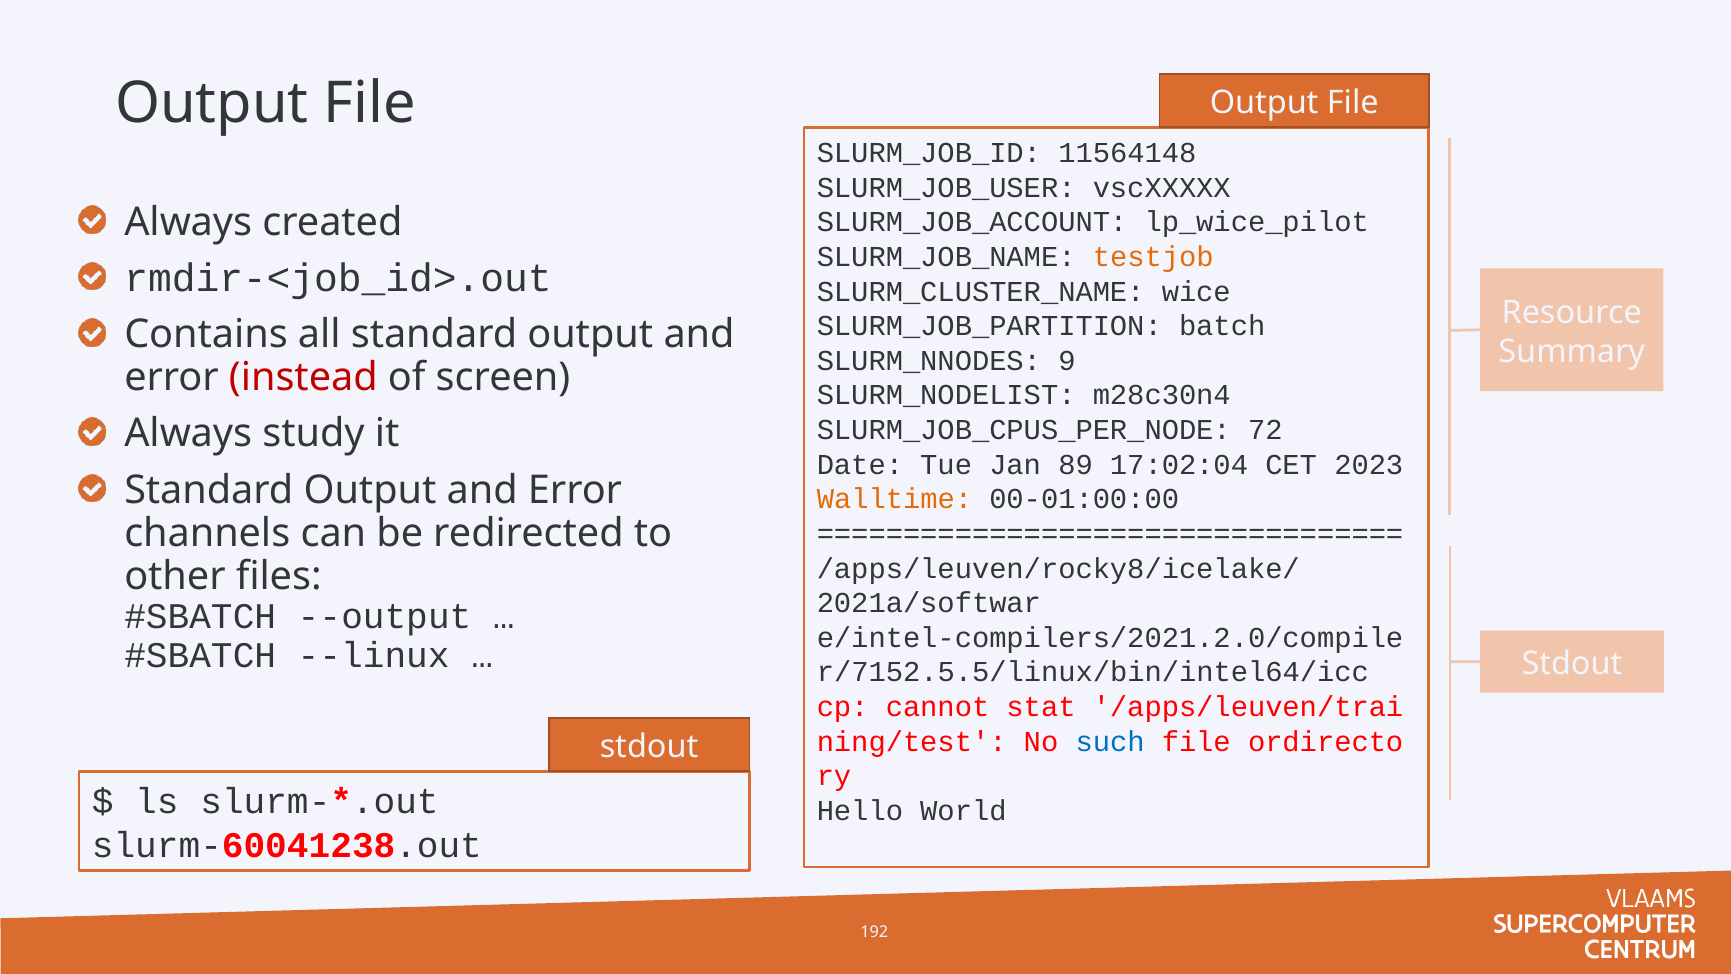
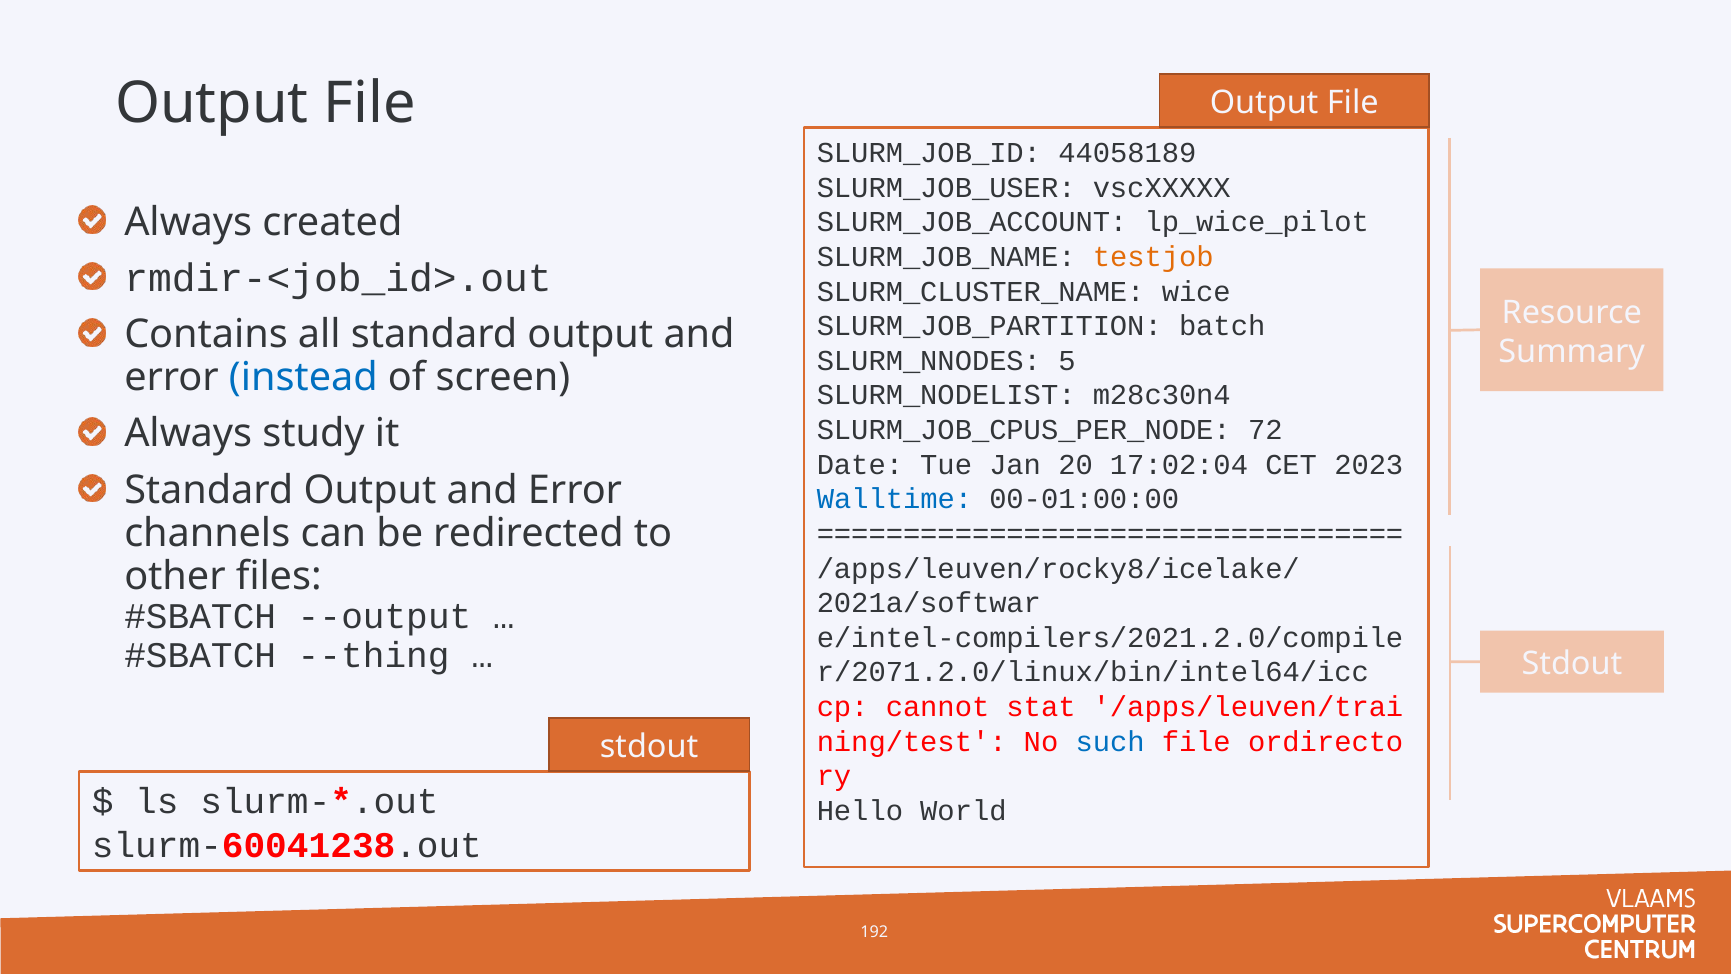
11564148: 11564148 -> 44058189 (1127, 153)
9: 9 -> 5 (1067, 361)
instead colour: red -> blue (303, 377)
89: 89 -> 20 (1076, 464)
Walltime colour: orange -> blue (894, 499)
--linux: --linux -> --thing (374, 656)
r/7152.5.5/linux/bin/intel64/icc: r/7152.5.5/linux/bin/intel64/icc -> r/2071.2.0/linux/bin/intel64/icc (1093, 672)
